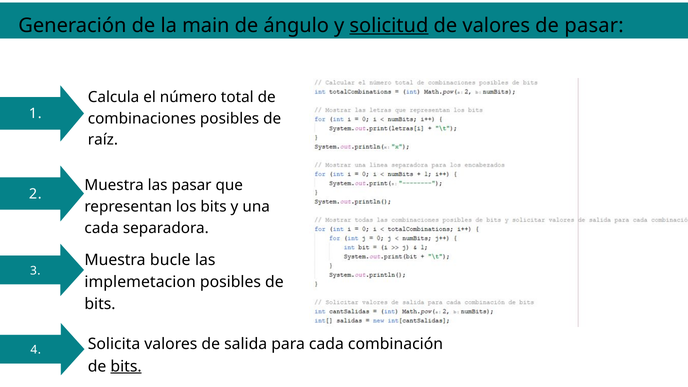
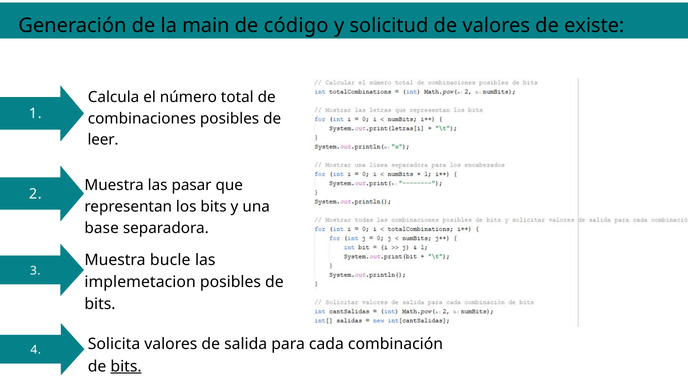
ángulo: ángulo -> código (296, 25)
solicitud underline: present -> none (389, 25)
de pasar: pasar -> existe (594, 25)
raíz: raíz -> leer (103, 140)
cada: cada -> base (102, 228)
